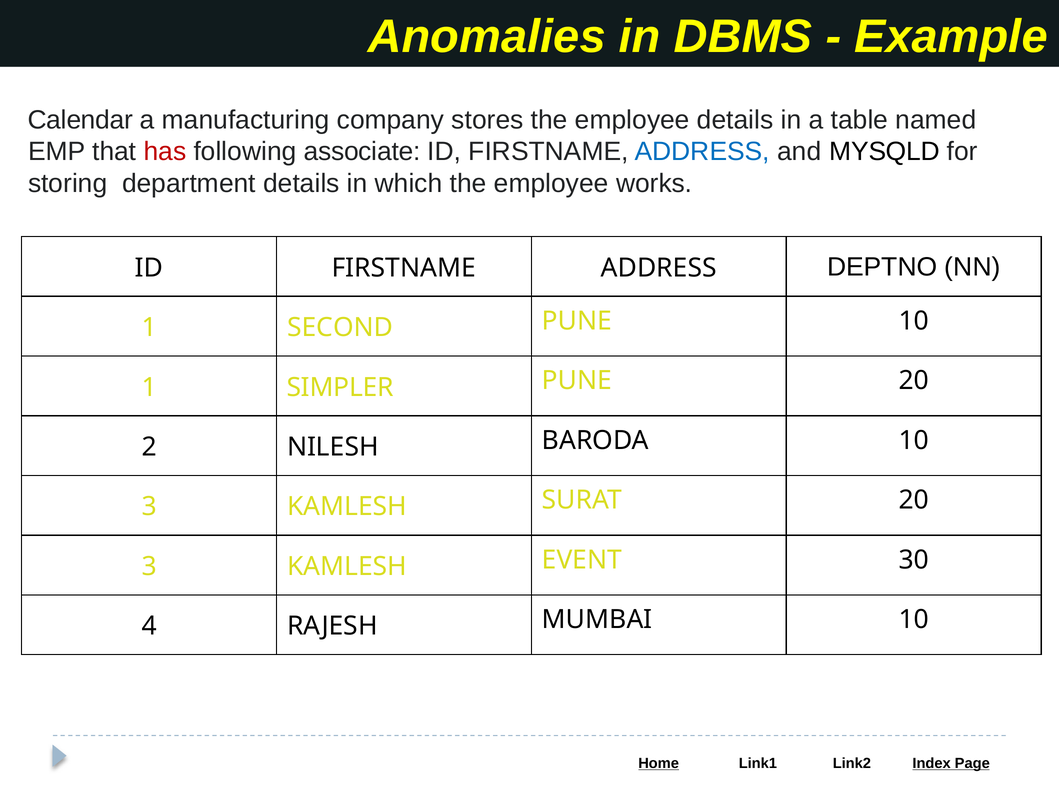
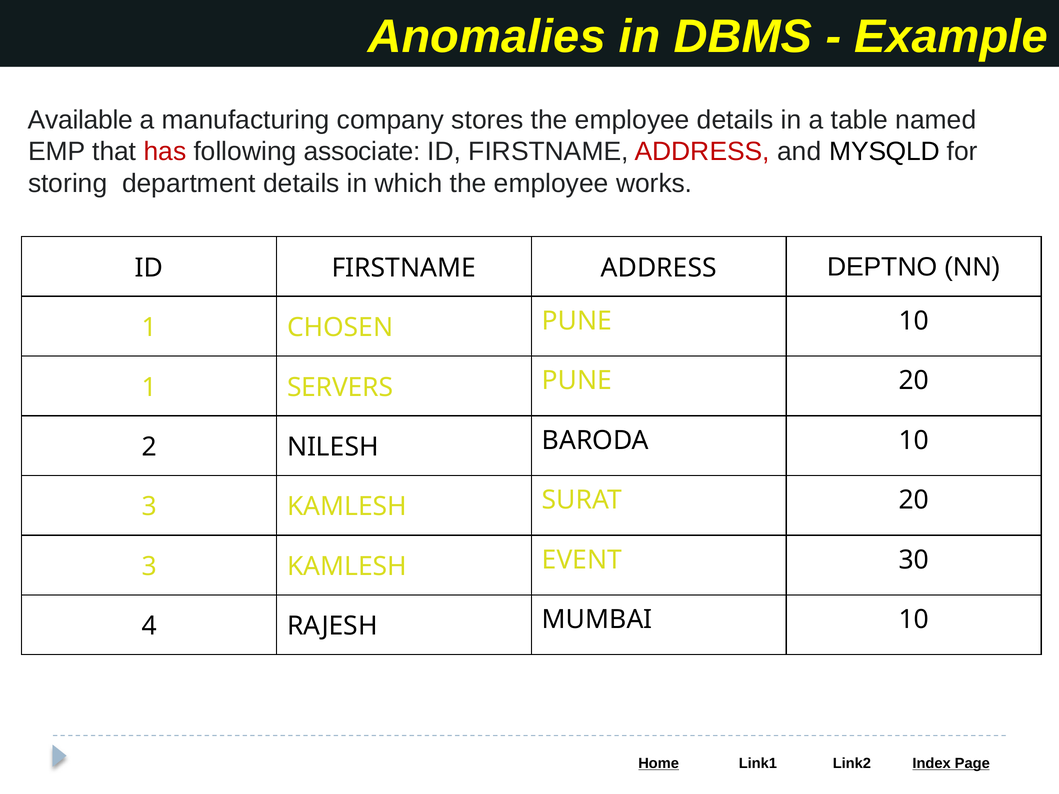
Calendar: Calendar -> Available (80, 120)
ADDRESS colour: blue -> red (702, 152)
SECOND: SECOND -> CHOSEN (340, 328)
SIMPLER: SIMPLER -> SERVERS (340, 387)
